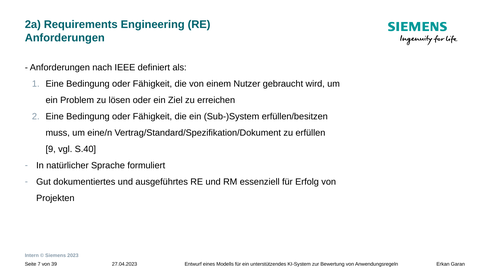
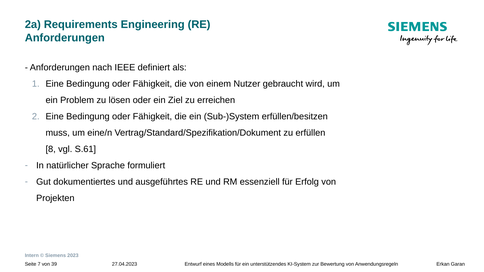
9: 9 -> 8 (51, 149)
S.40: S.40 -> S.61 (85, 149)
